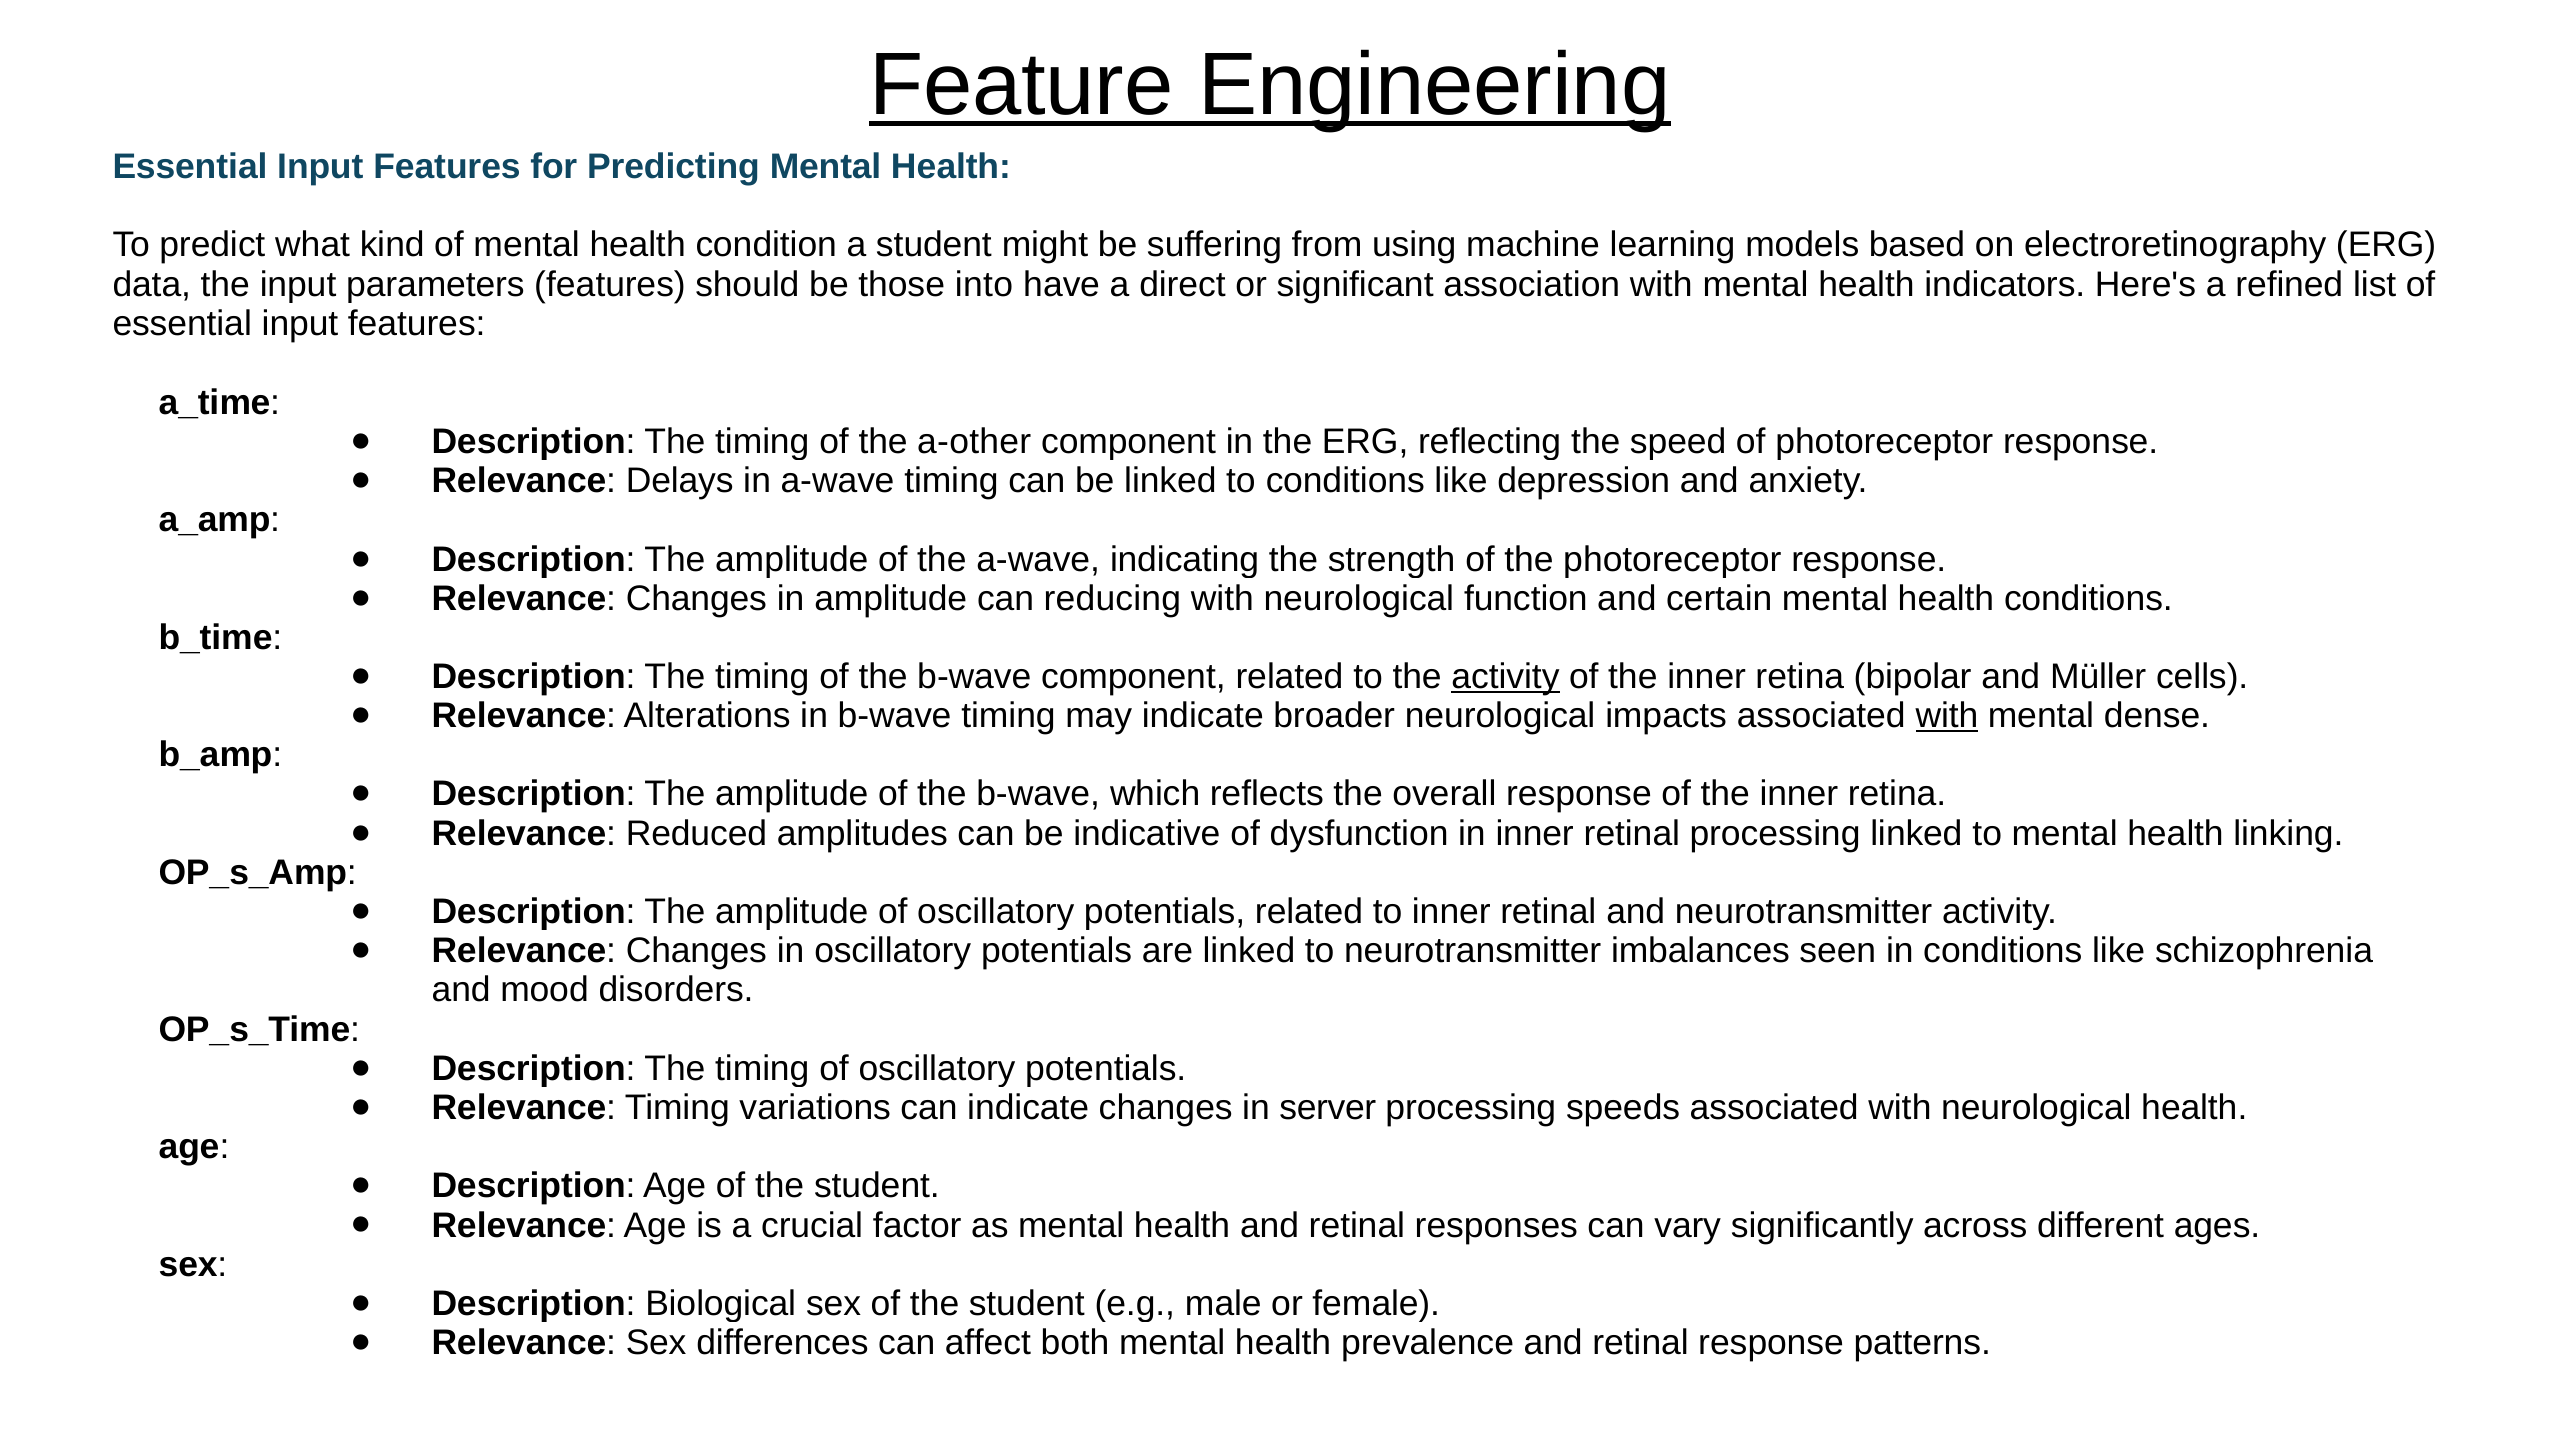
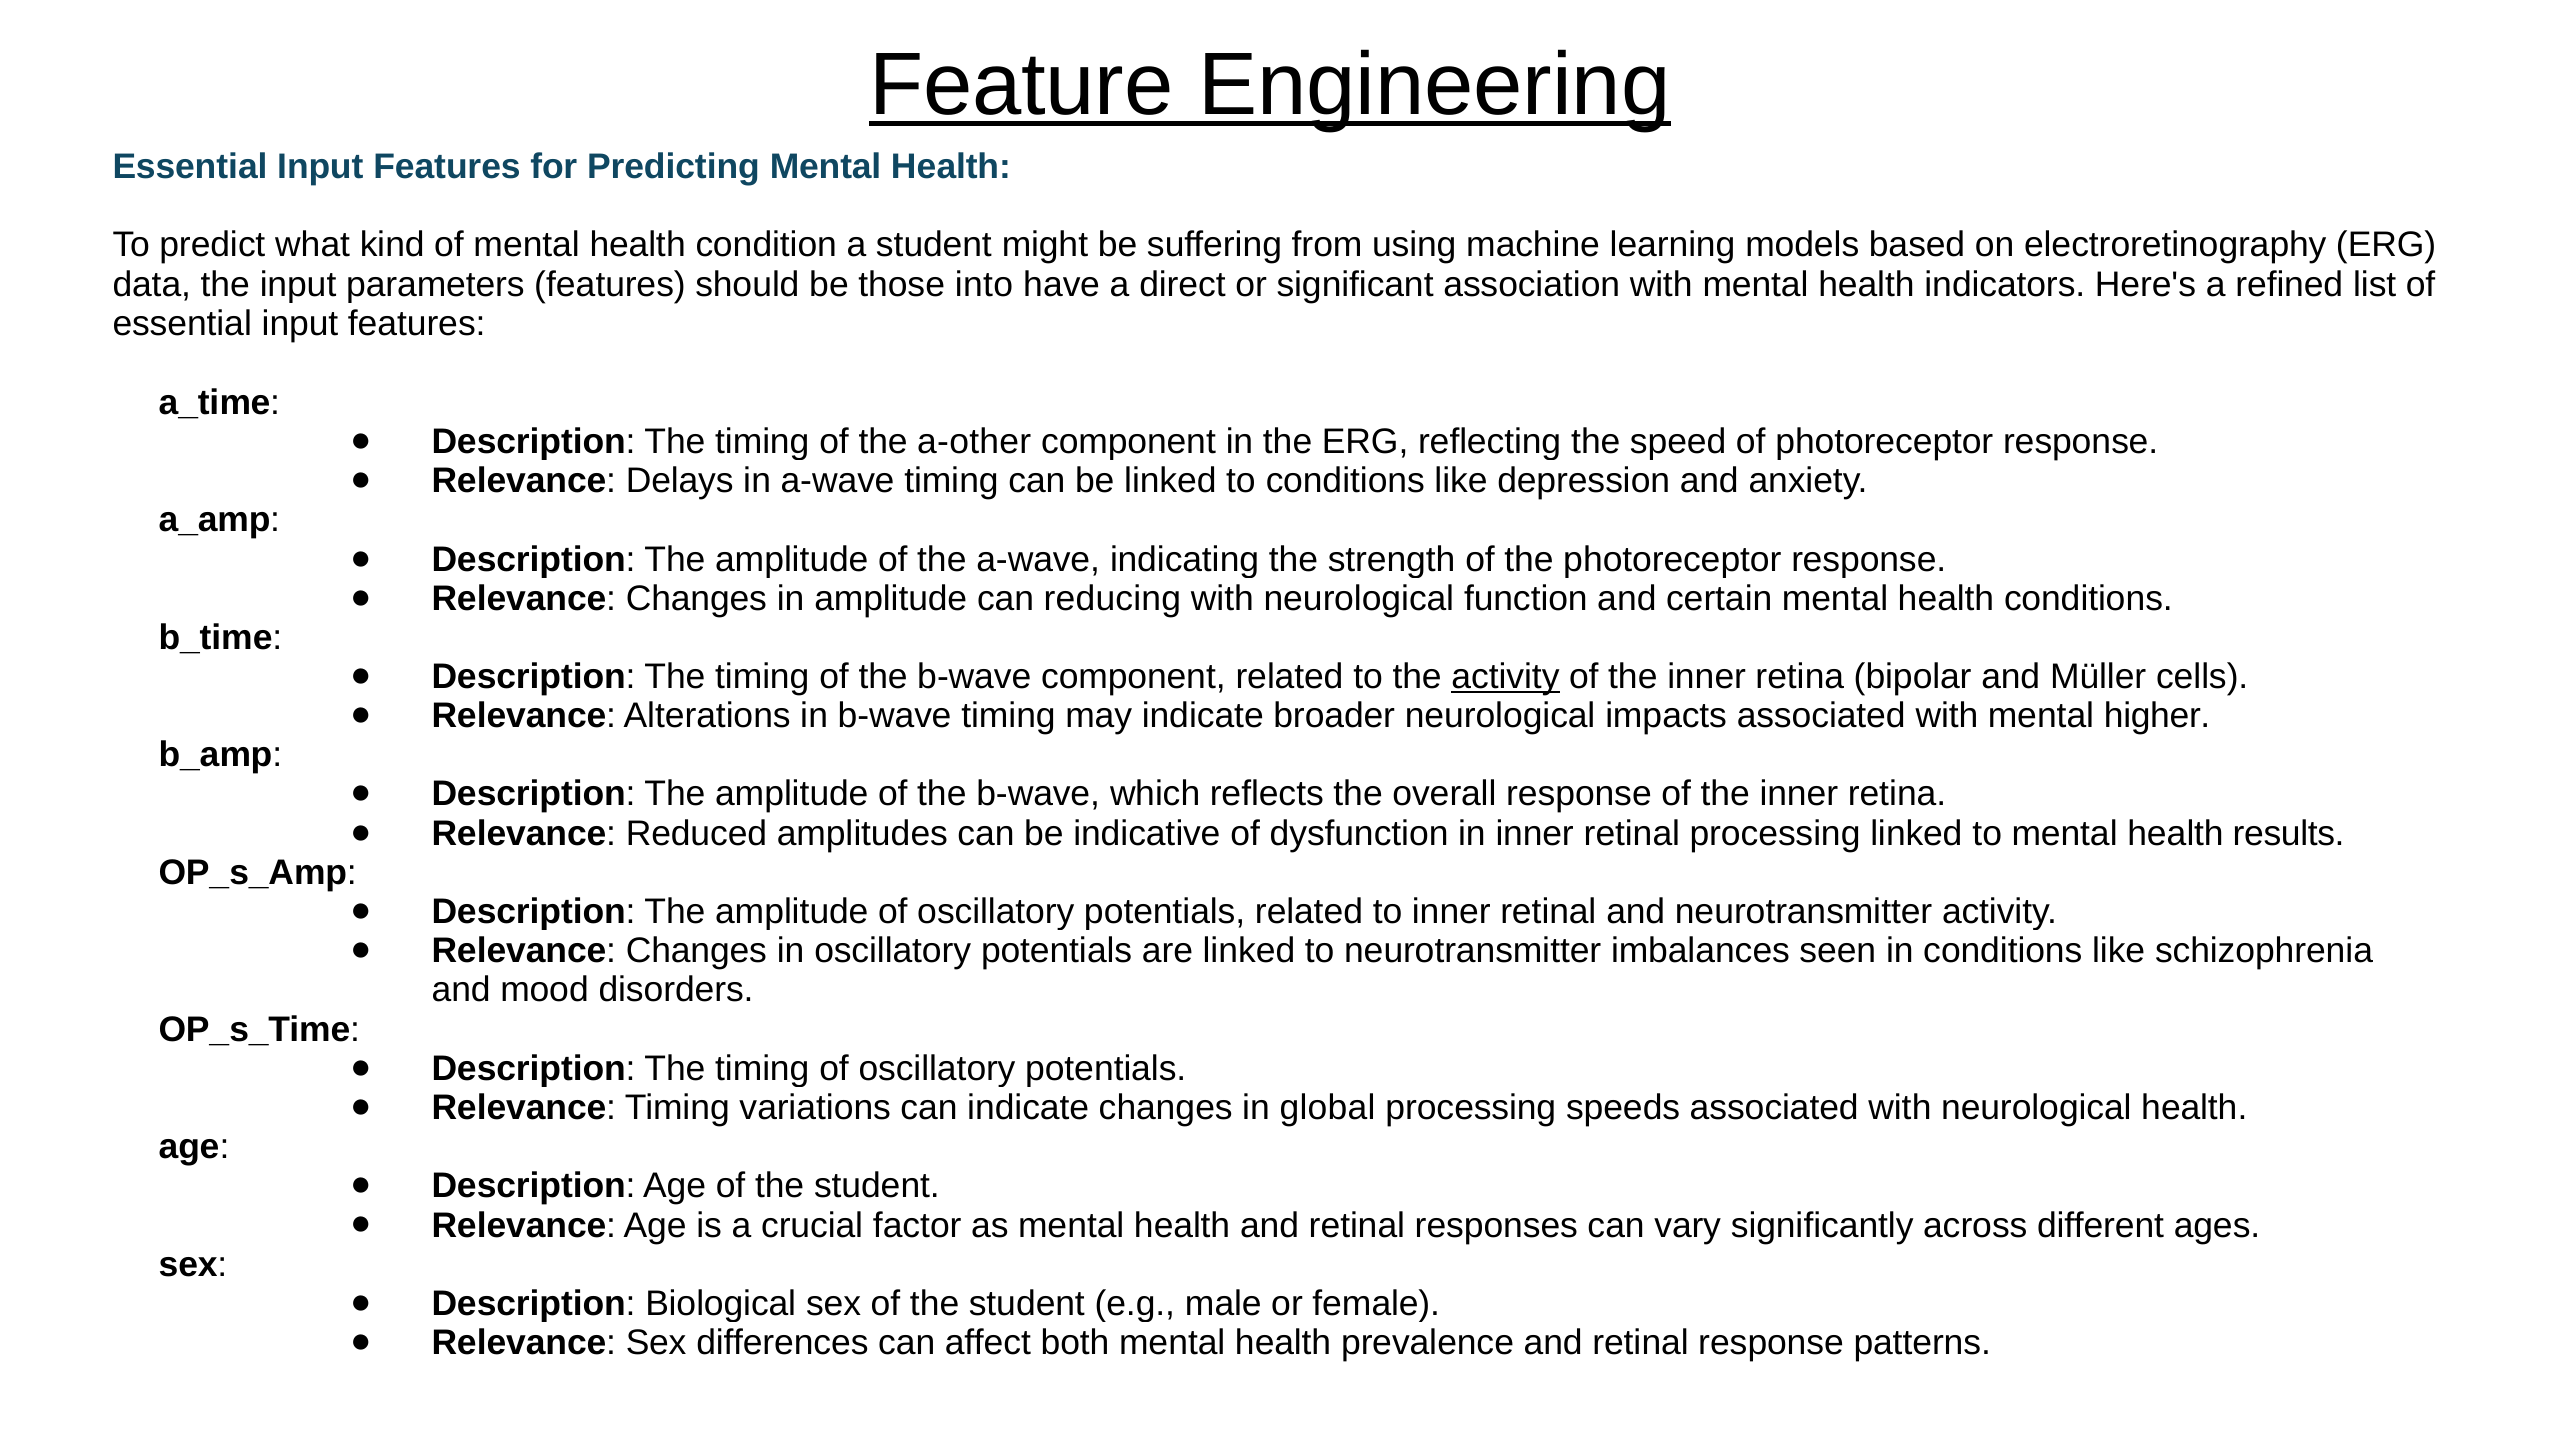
with underline: present -> none (1947, 716)
dense: dense -> higher (2157, 716)
linking: linking -> results (2289, 833)
server: server -> global (1328, 1108)
